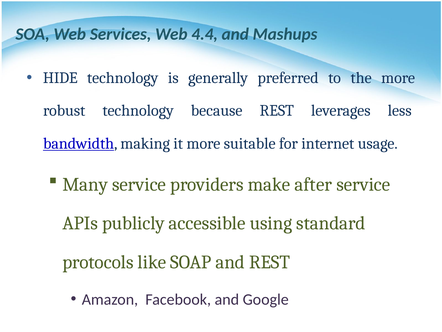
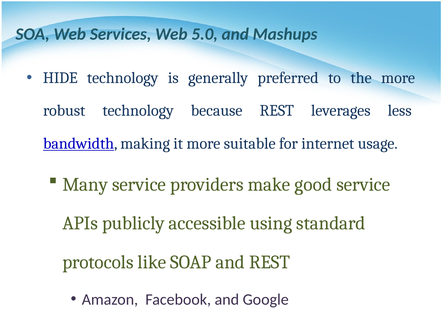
4.4: 4.4 -> 5.0 (205, 34)
after: after -> good (313, 184)
